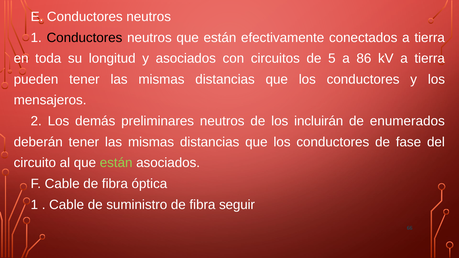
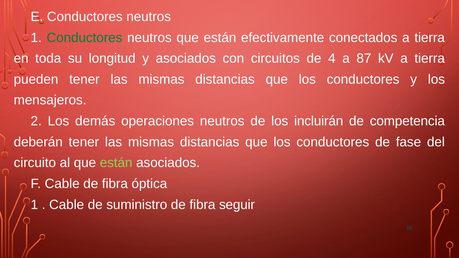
Conductores colour: black -> green (84, 38)
5: 5 -> 4 (332, 59)
86: 86 -> 87 (364, 59)
preliminares: preliminares -> operaciones (158, 121)
enumerados: enumerados -> competencia (407, 121)
